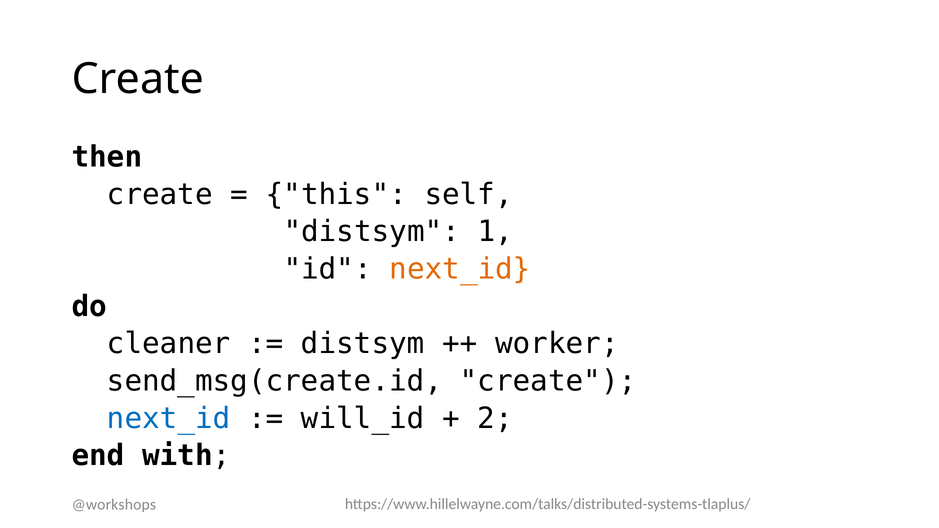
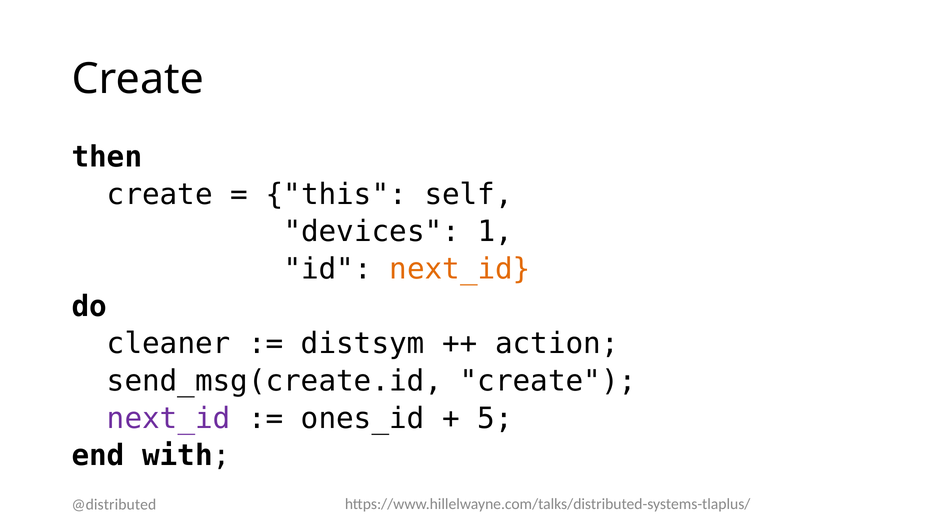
distsym: distsym -> devices (372, 232)
worker: worker -> action (557, 344)
next_id colour: blue -> purple (169, 418)
will_id: will_id -> ones_id (363, 418)
2: 2 -> 5 (495, 418)
@workshops: @workshops -> @distributed (114, 505)
